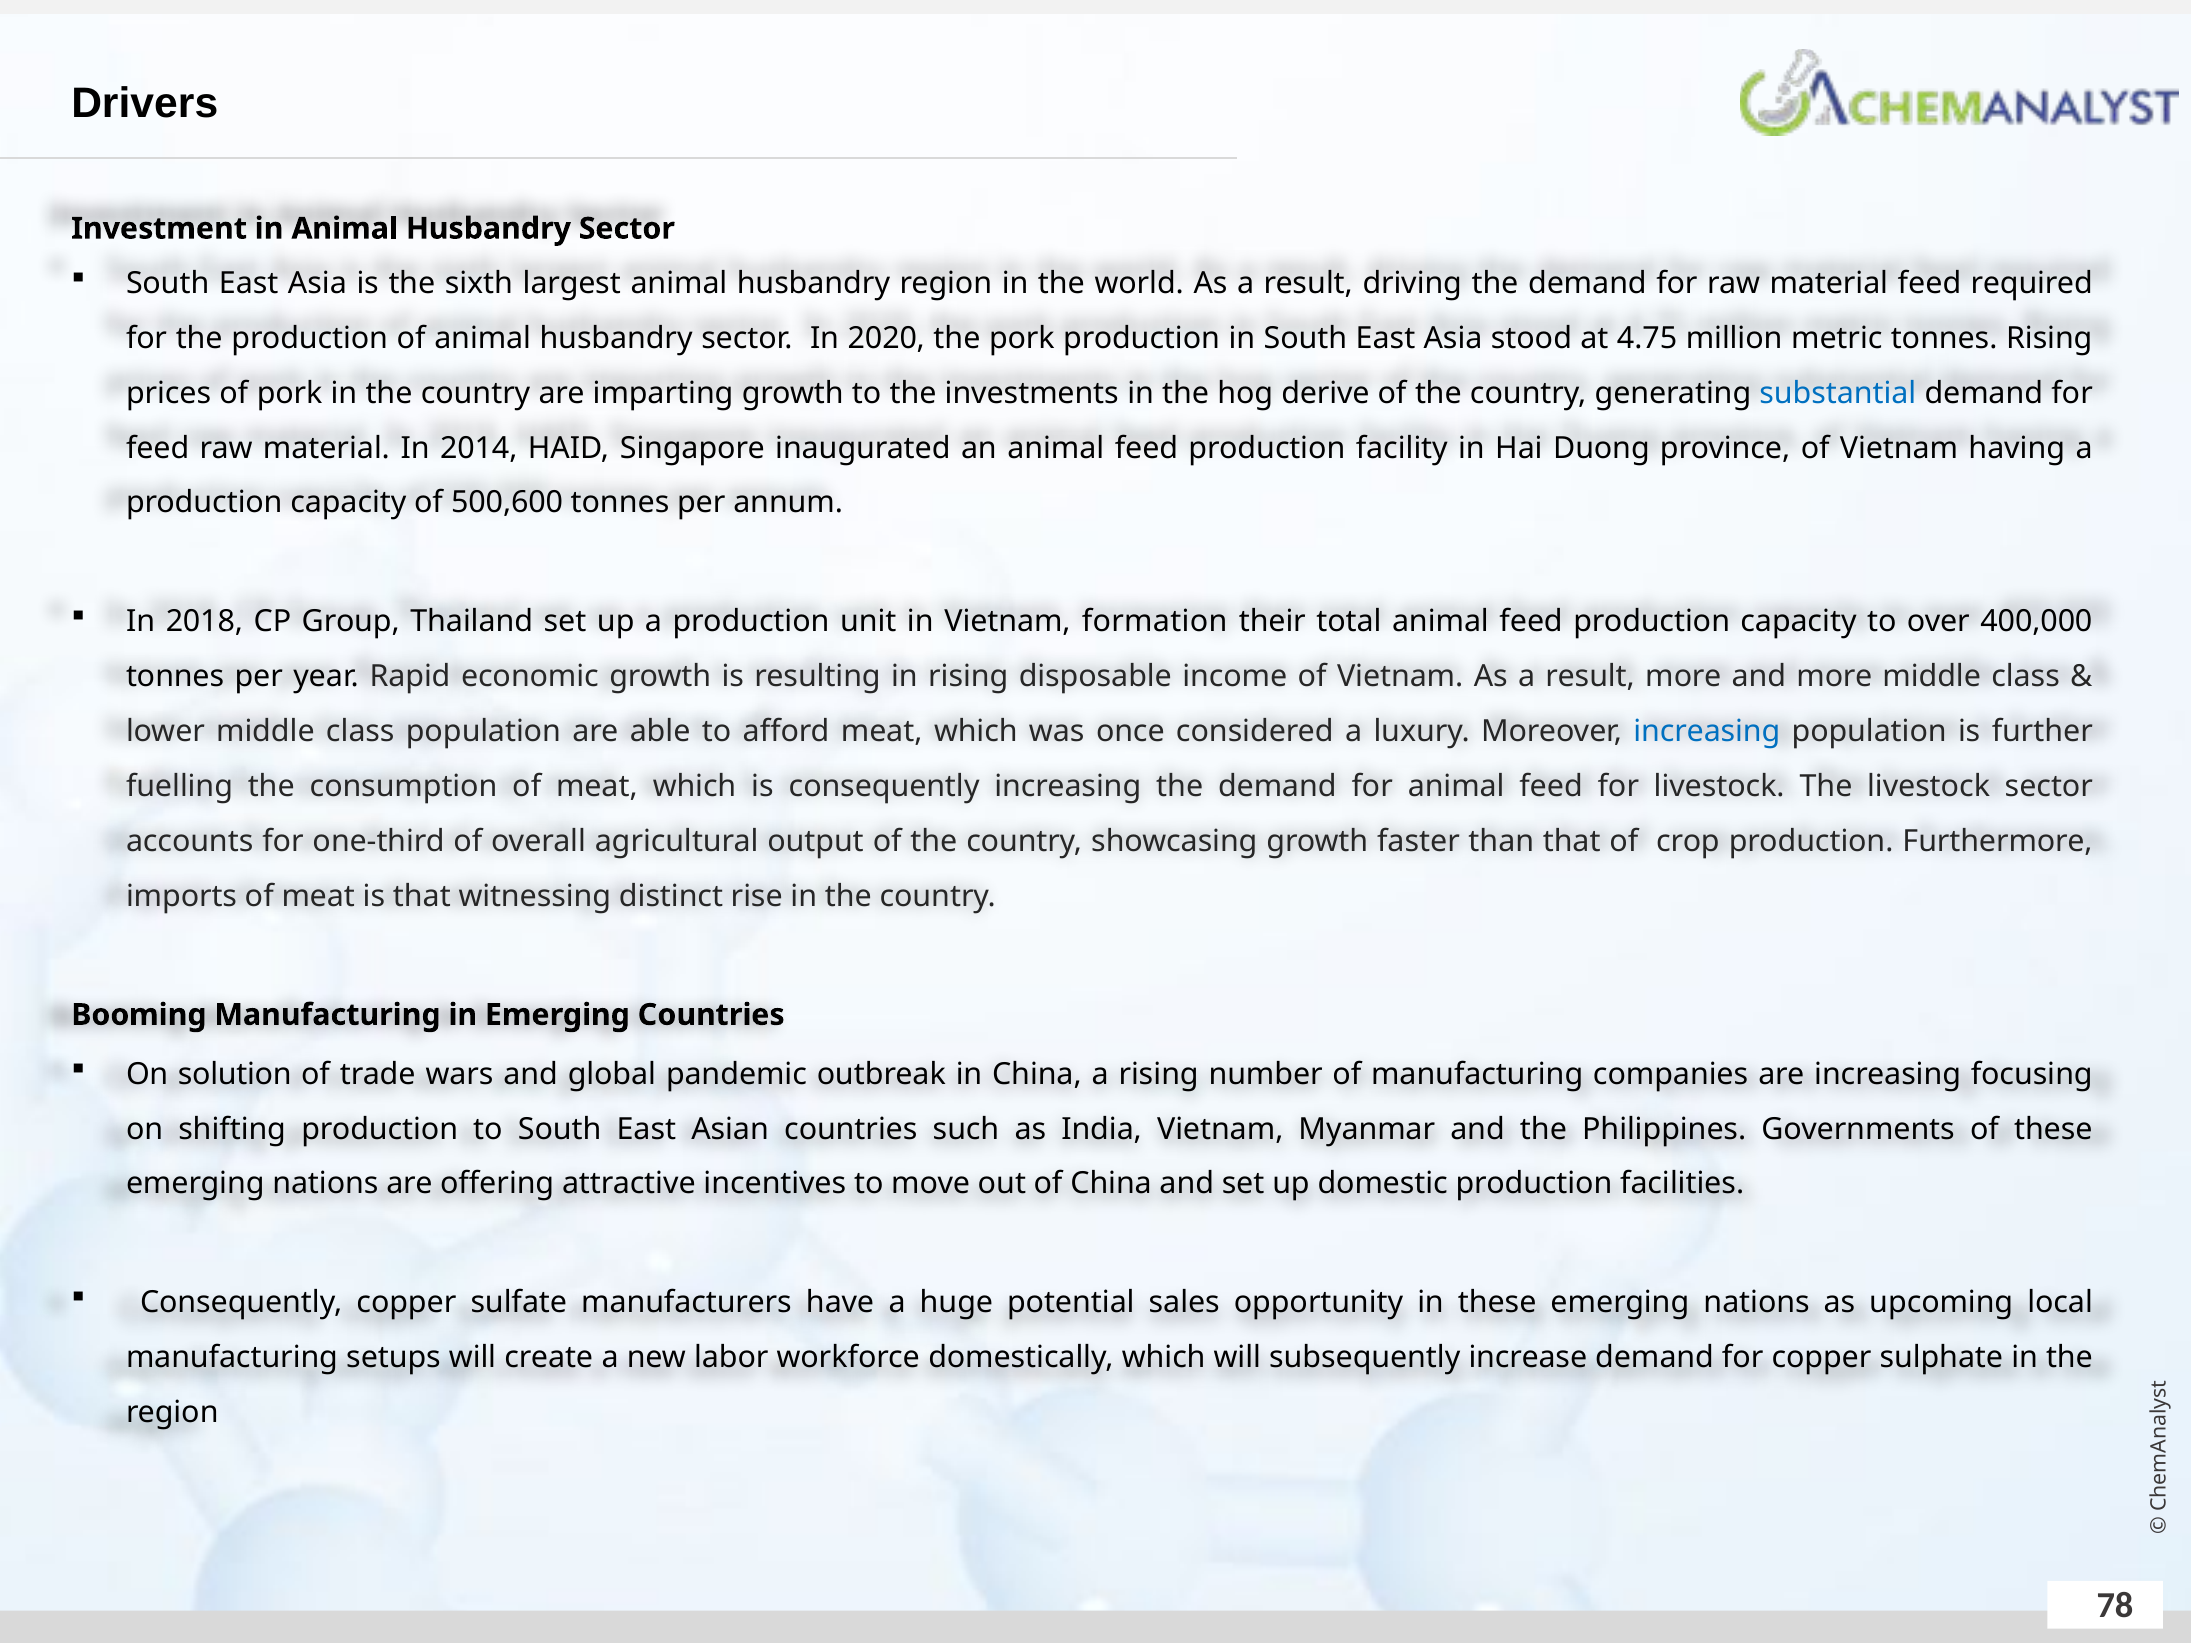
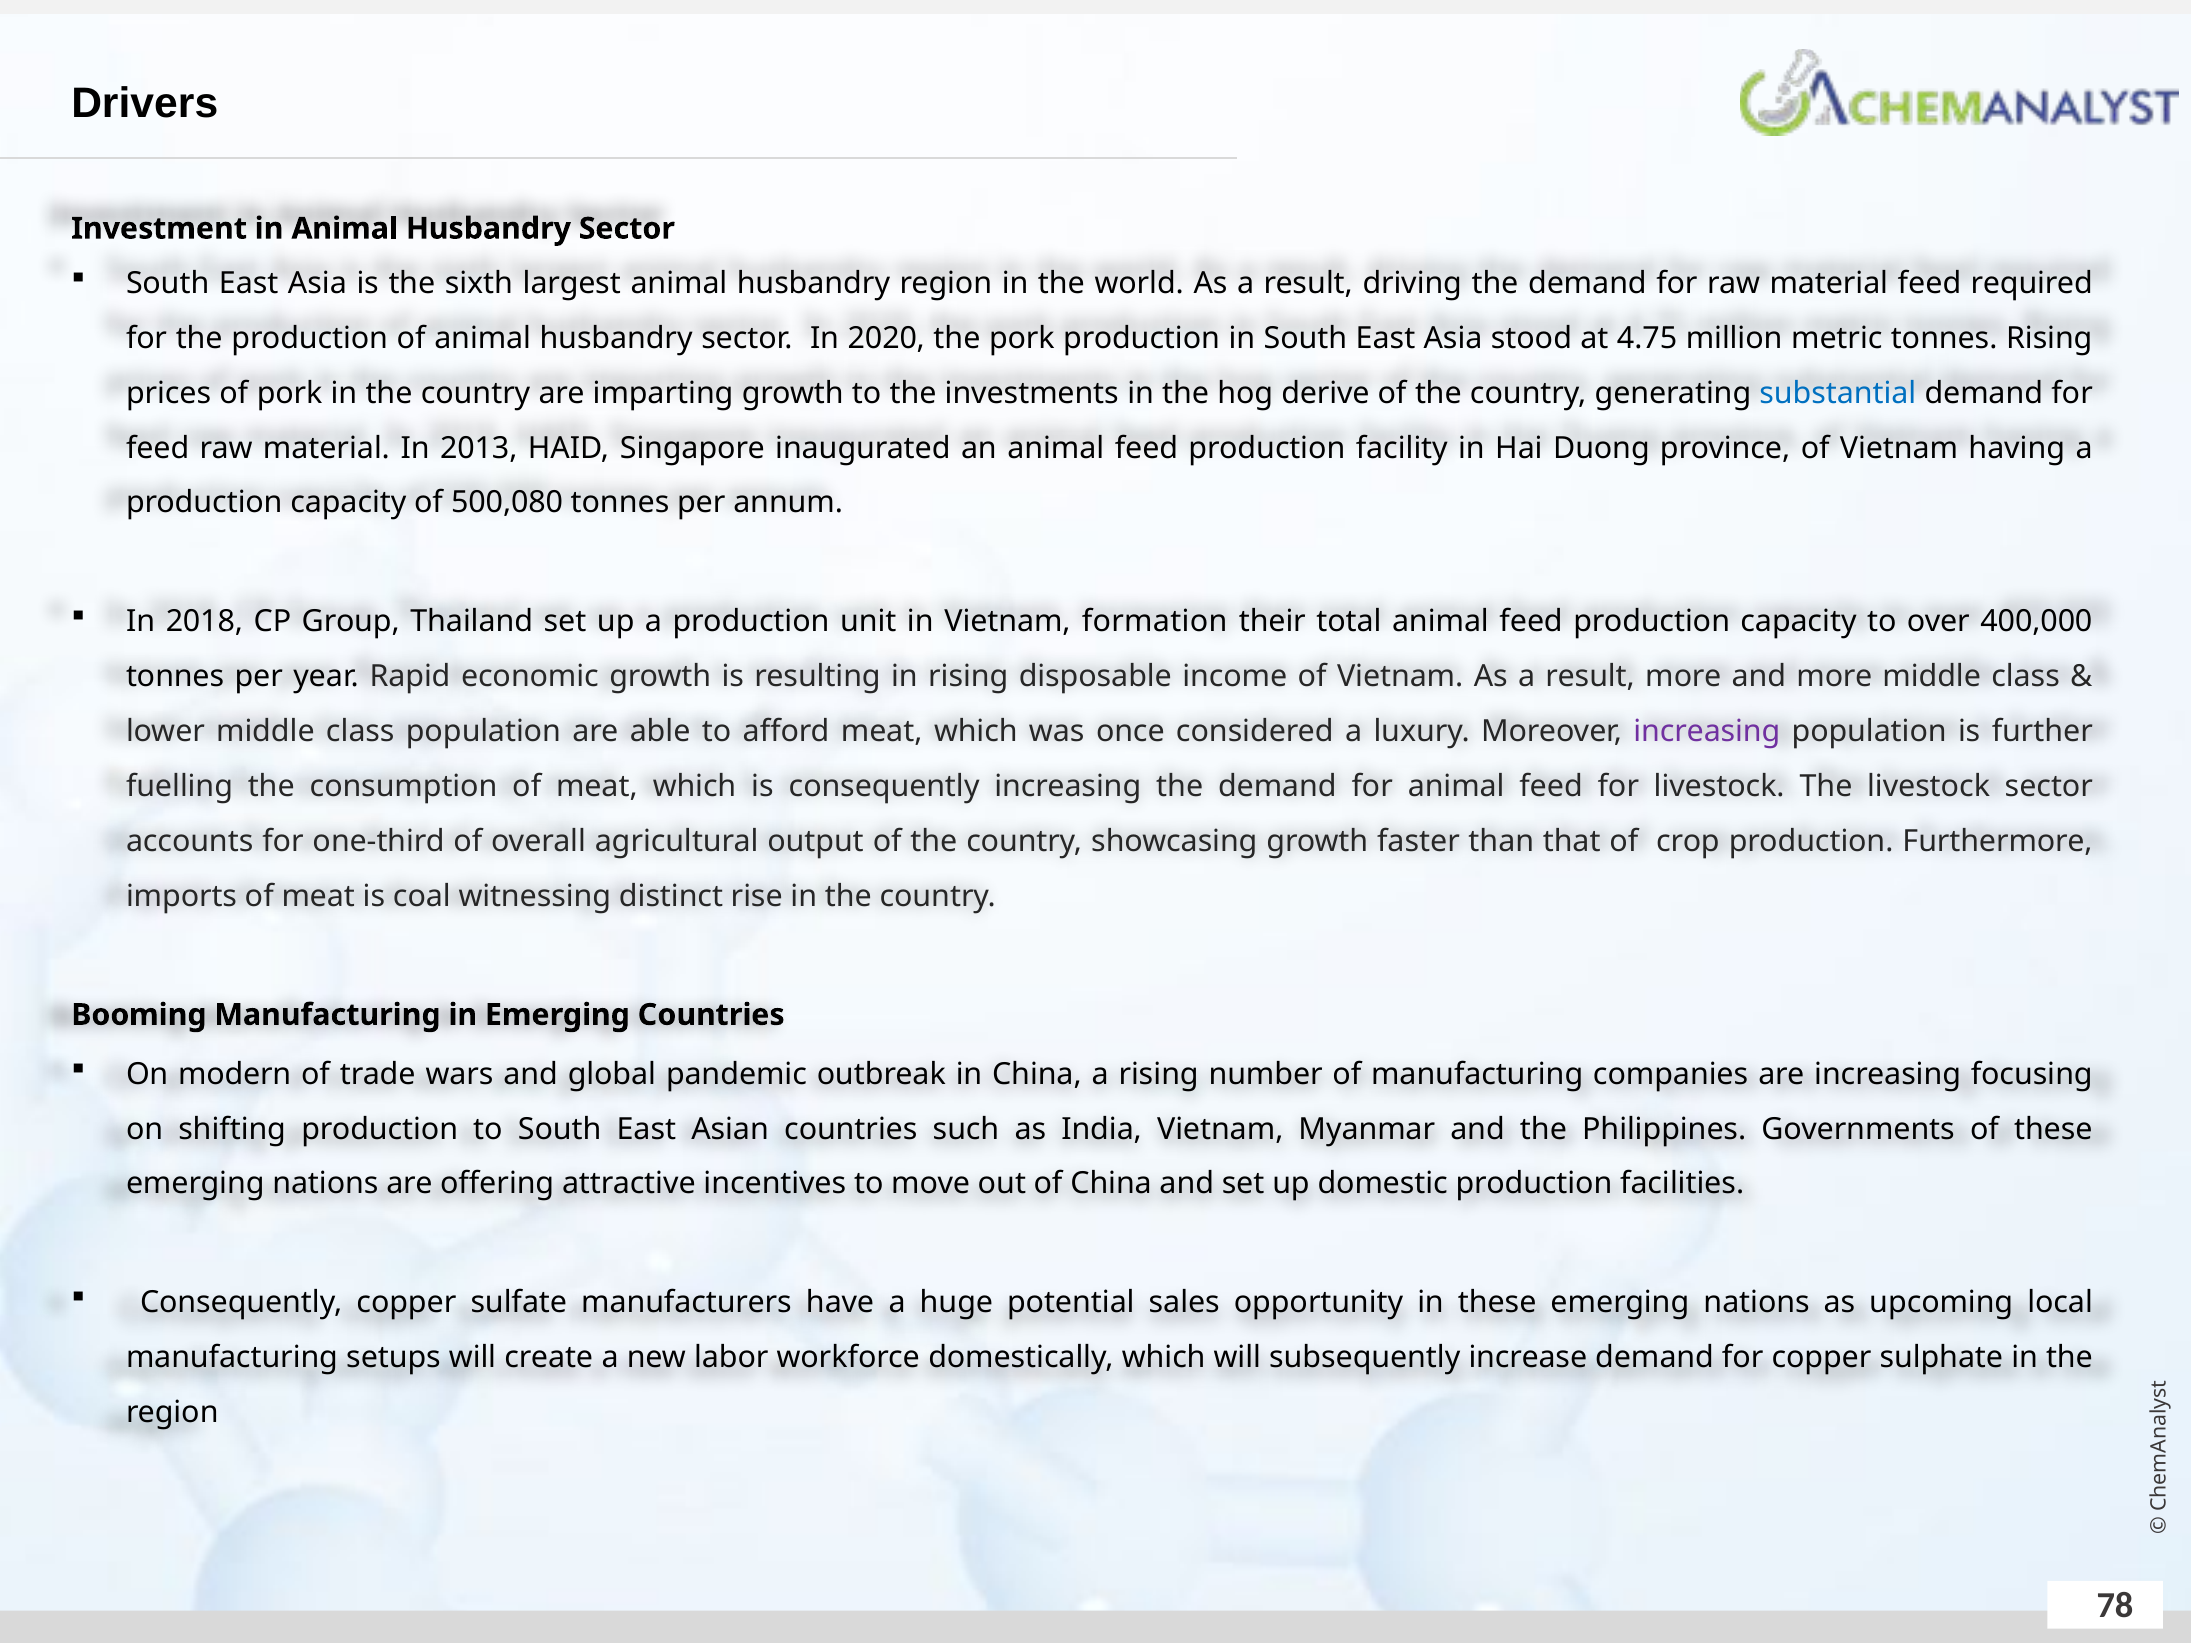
2014: 2014 -> 2013 (479, 448)
500,600: 500,600 -> 500,080 (507, 503)
increasing colour: blue -> purple (1707, 732)
is that: that -> coal (422, 896)
solution: solution -> modern (235, 1074)
